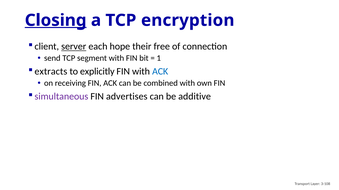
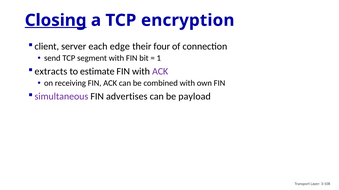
server underline: present -> none (74, 47)
hope: hope -> edge (120, 47)
free: free -> four (162, 47)
explicitly: explicitly -> estimate (97, 72)
ACK colour: blue -> purple (160, 72)
additive: additive -> payload (195, 97)
